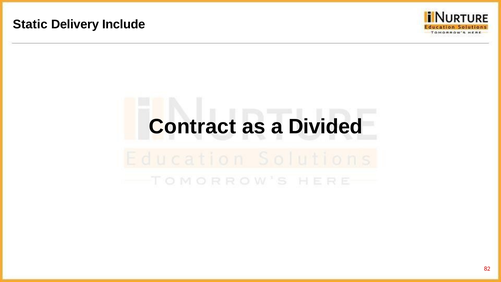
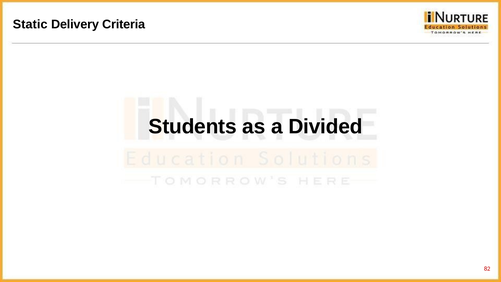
Include: Include -> Criteria (124, 24)
Contract: Contract -> Students (193, 126)
